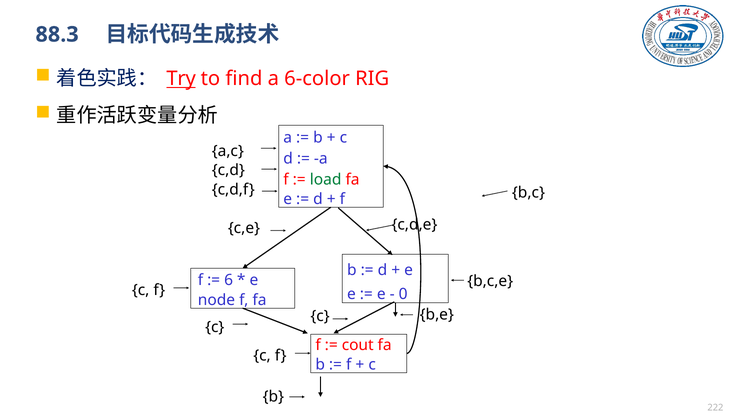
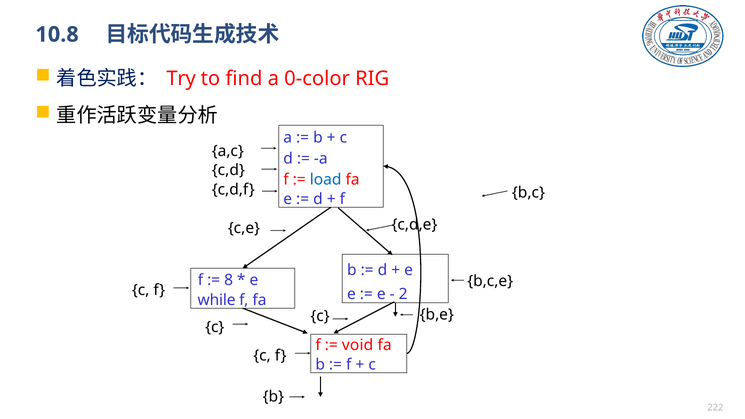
88.3: 88.3 -> 10.8 (57, 34)
Try underline: present -> none (181, 79)
6-color: 6-color -> 0-color (317, 79)
load colour: green -> blue (326, 180)
6: 6 -> 8 (229, 280)
0: 0 -> 2 (403, 294)
node: node -> while (217, 300)
cout: cout -> void (358, 345)
